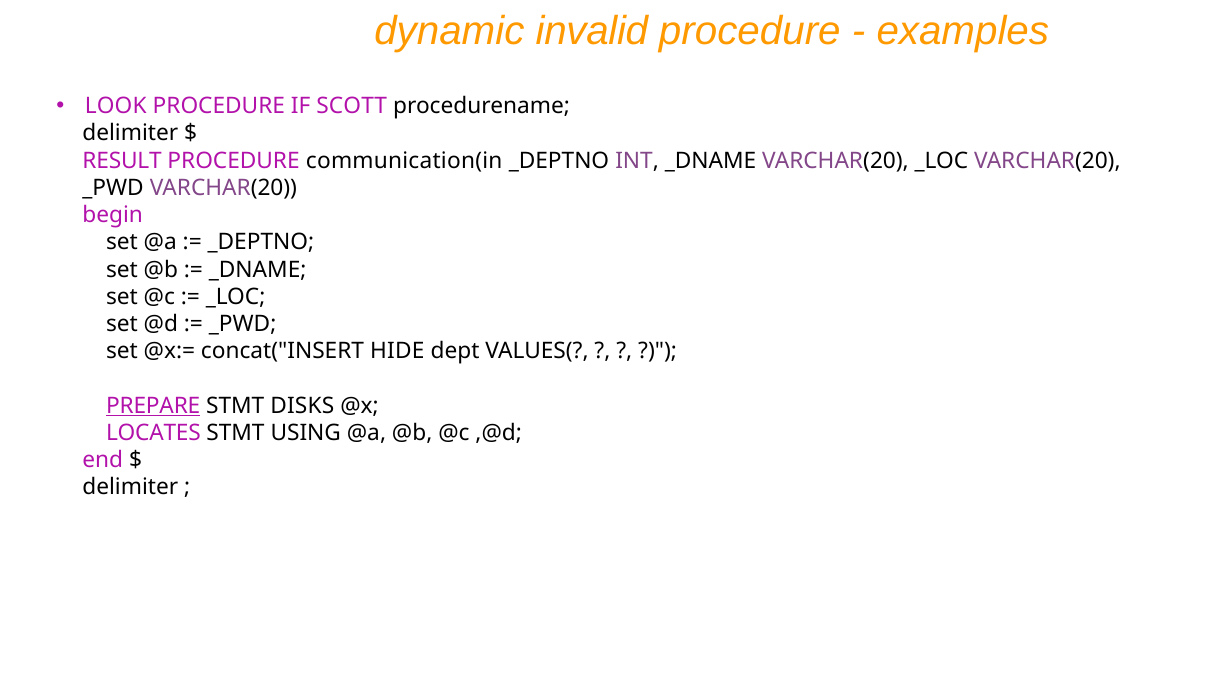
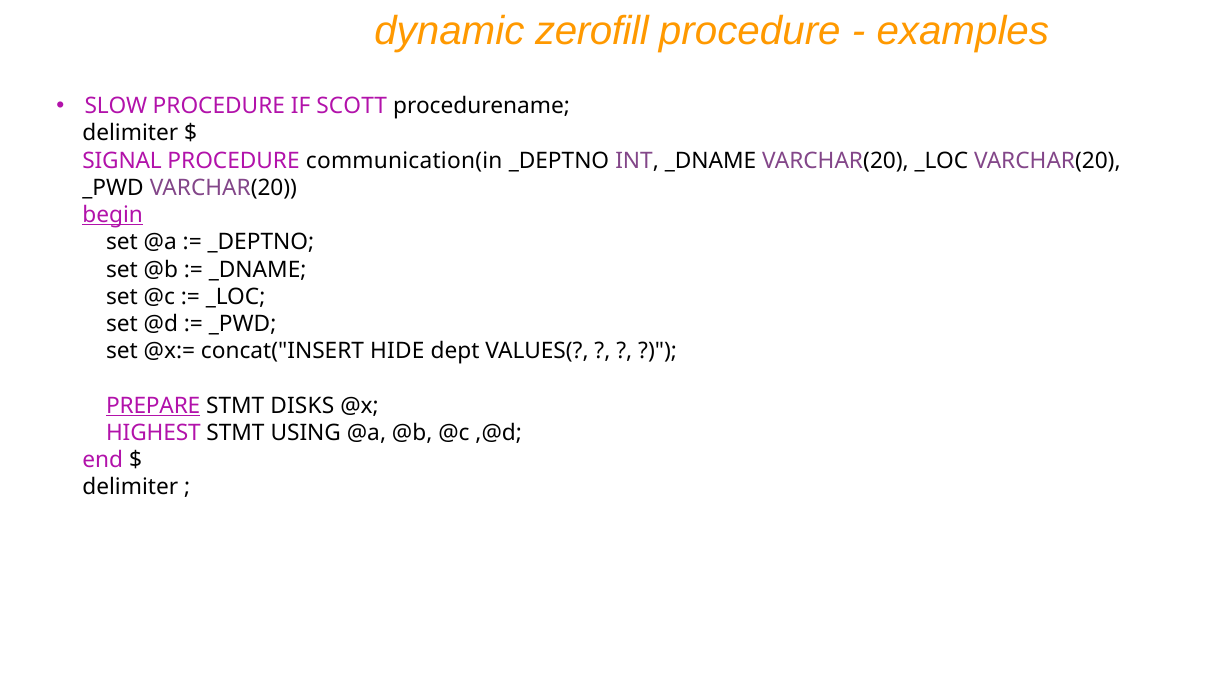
invalid: invalid -> zerofill (592, 31)
LOOK: LOOK -> SLOW (116, 106)
RESULT: RESULT -> SIGNAL (122, 160)
begin underline: none -> present (113, 215)
LOCATES: LOCATES -> HIGHEST (153, 433)
